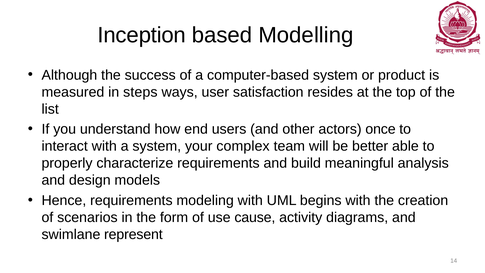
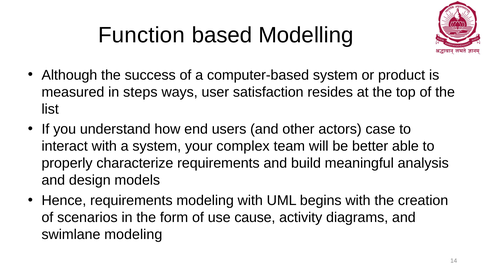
Inception: Inception -> Function (142, 35)
once: once -> case (380, 129)
swimlane represent: represent -> modeling (133, 234)
